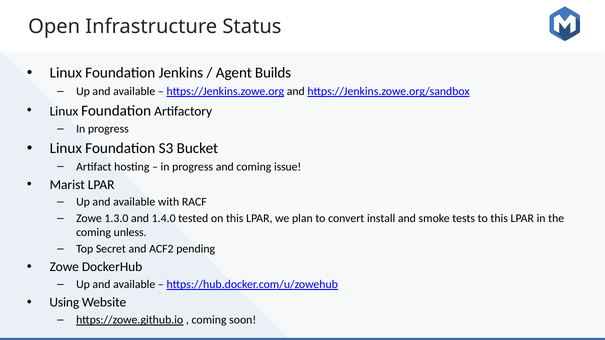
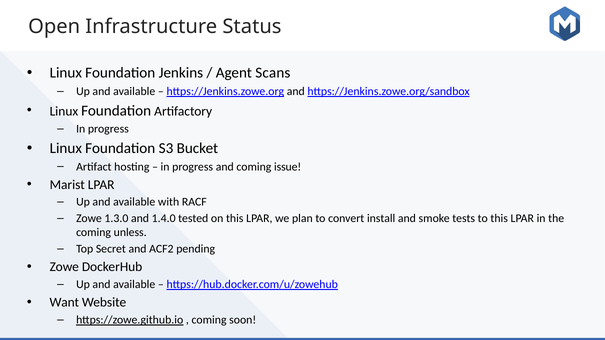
Builds: Builds -> Scans (273, 73)
Using: Using -> Want (64, 303)
